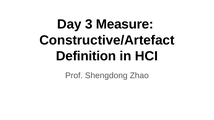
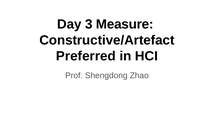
Definition: Definition -> Preferred (86, 56)
